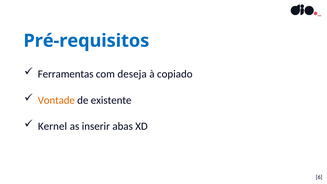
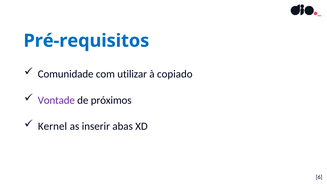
Ferramentas: Ferramentas -> Comunidade (66, 74)
deseja: deseja -> utilizar (132, 74)
Vontade colour: orange -> purple (56, 100)
existente: existente -> próximos (111, 100)
